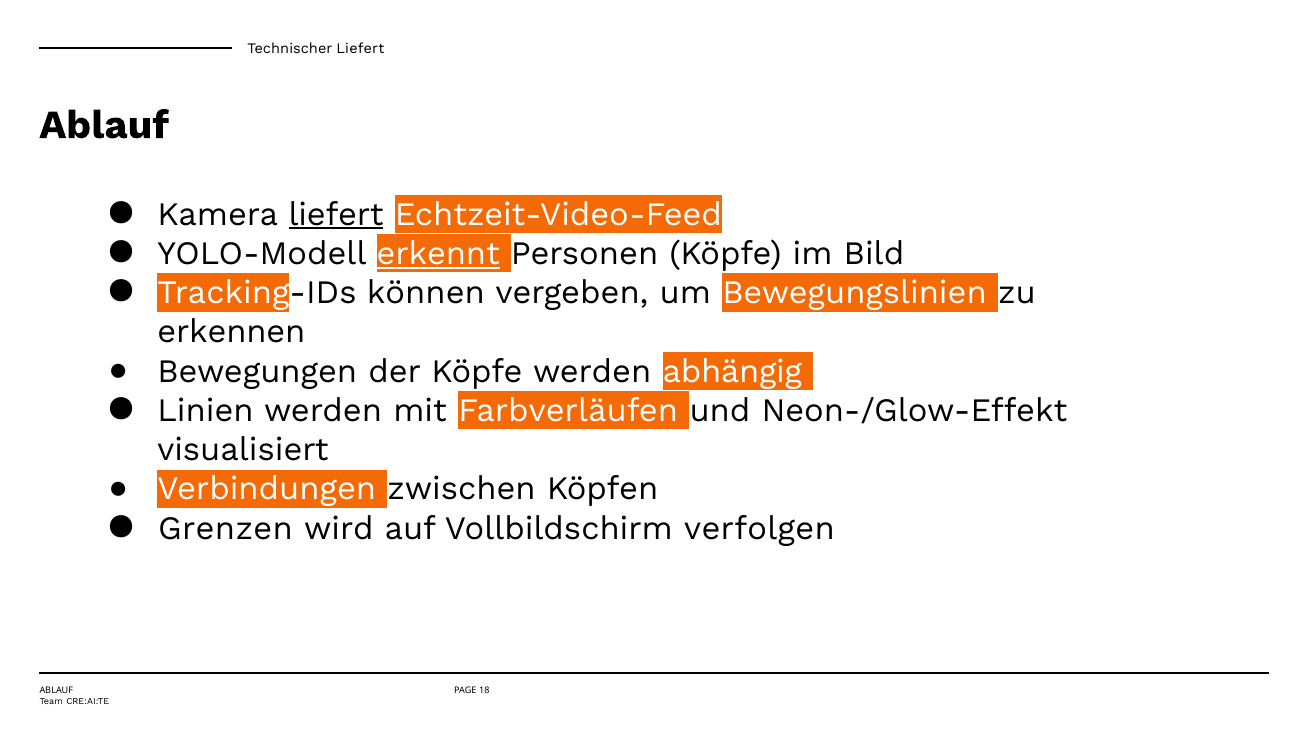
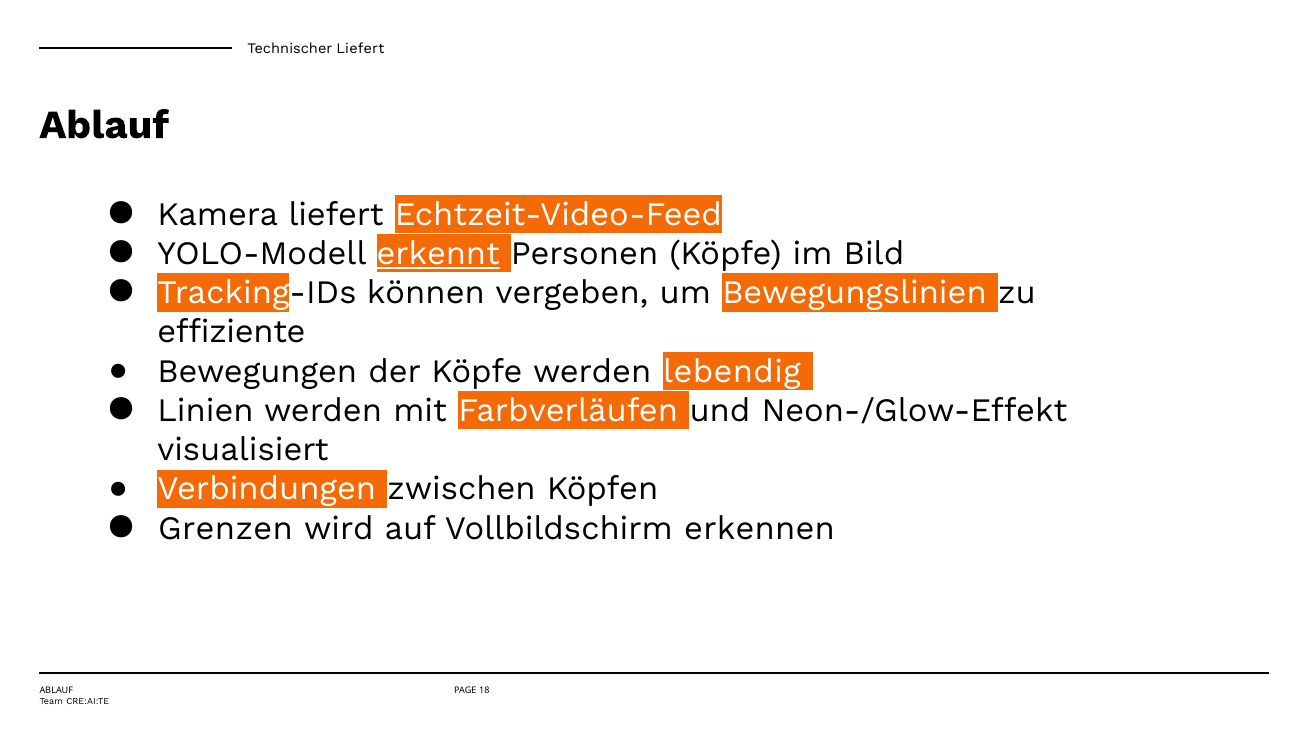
liefert underline: present -> none (336, 214)
erkennen: erkennen -> effiziente (231, 332)
abhängig: abhängig -> lebendig (732, 371)
verfolgen: verfolgen -> erkennen (760, 529)
